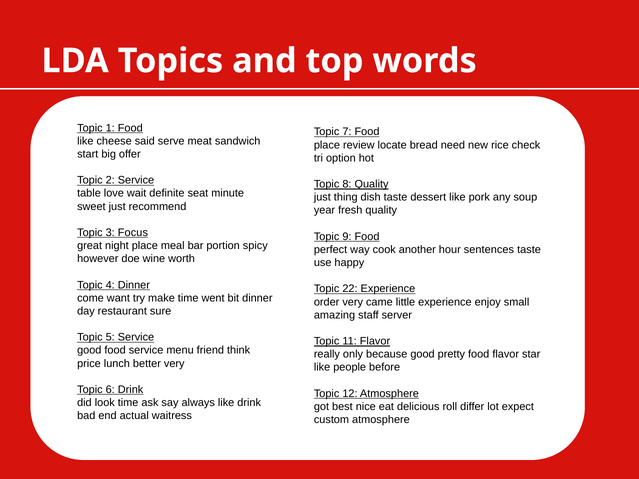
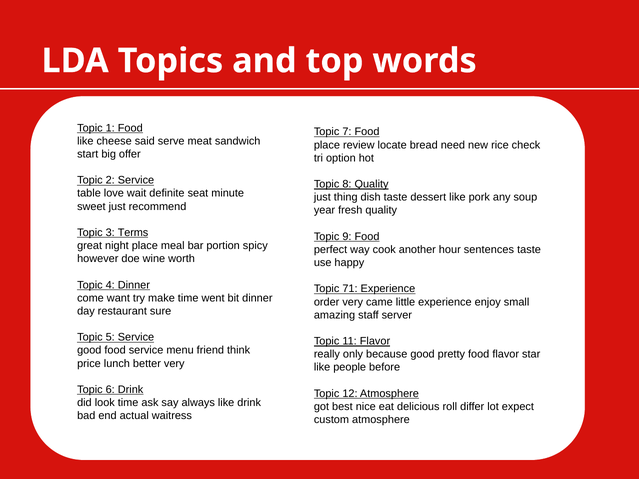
Focus: Focus -> Terms (133, 233)
22: 22 -> 71 (350, 289)
